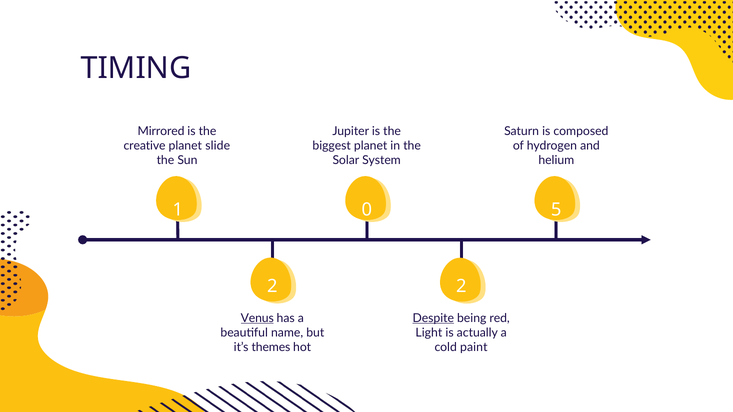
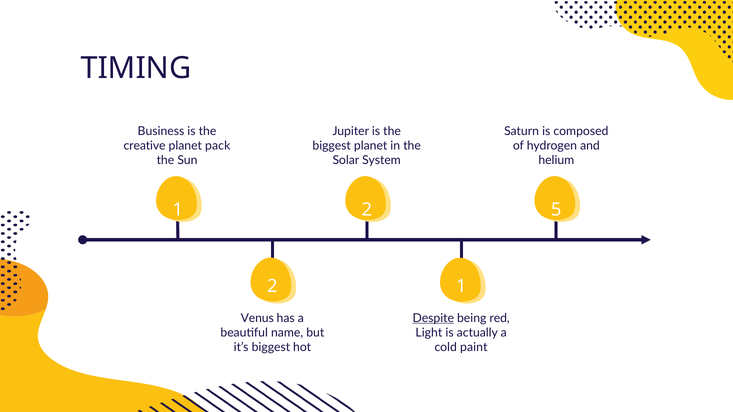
Mirrored: Mirrored -> Business (161, 131)
slide: slide -> pack (218, 146)
1 0: 0 -> 2 (367, 210)
2: 2 -> 1 (461, 286)
Venus underline: present -> none (257, 318)
it’s themes: themes -> biggest (271, 348)
